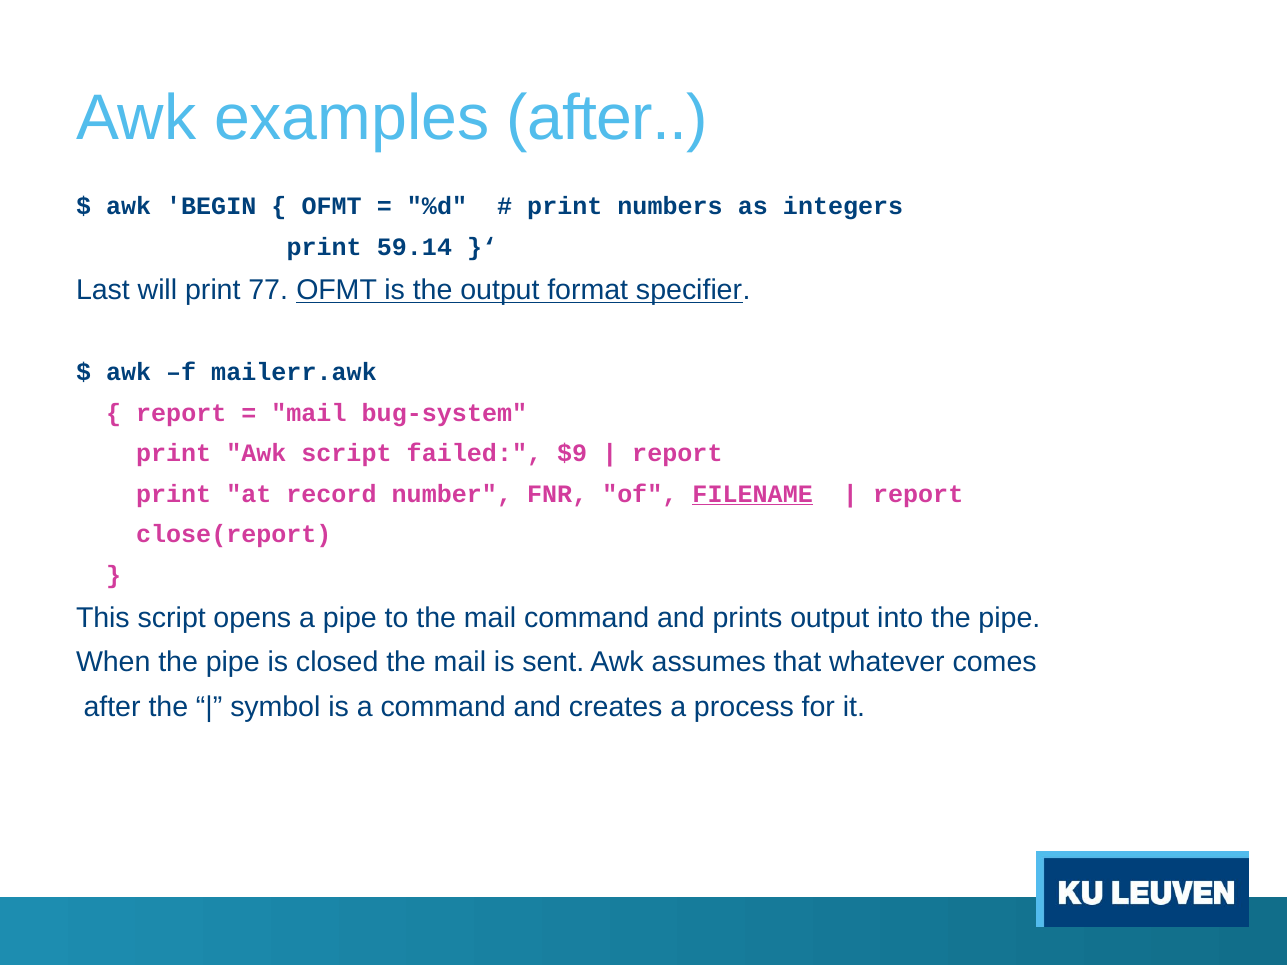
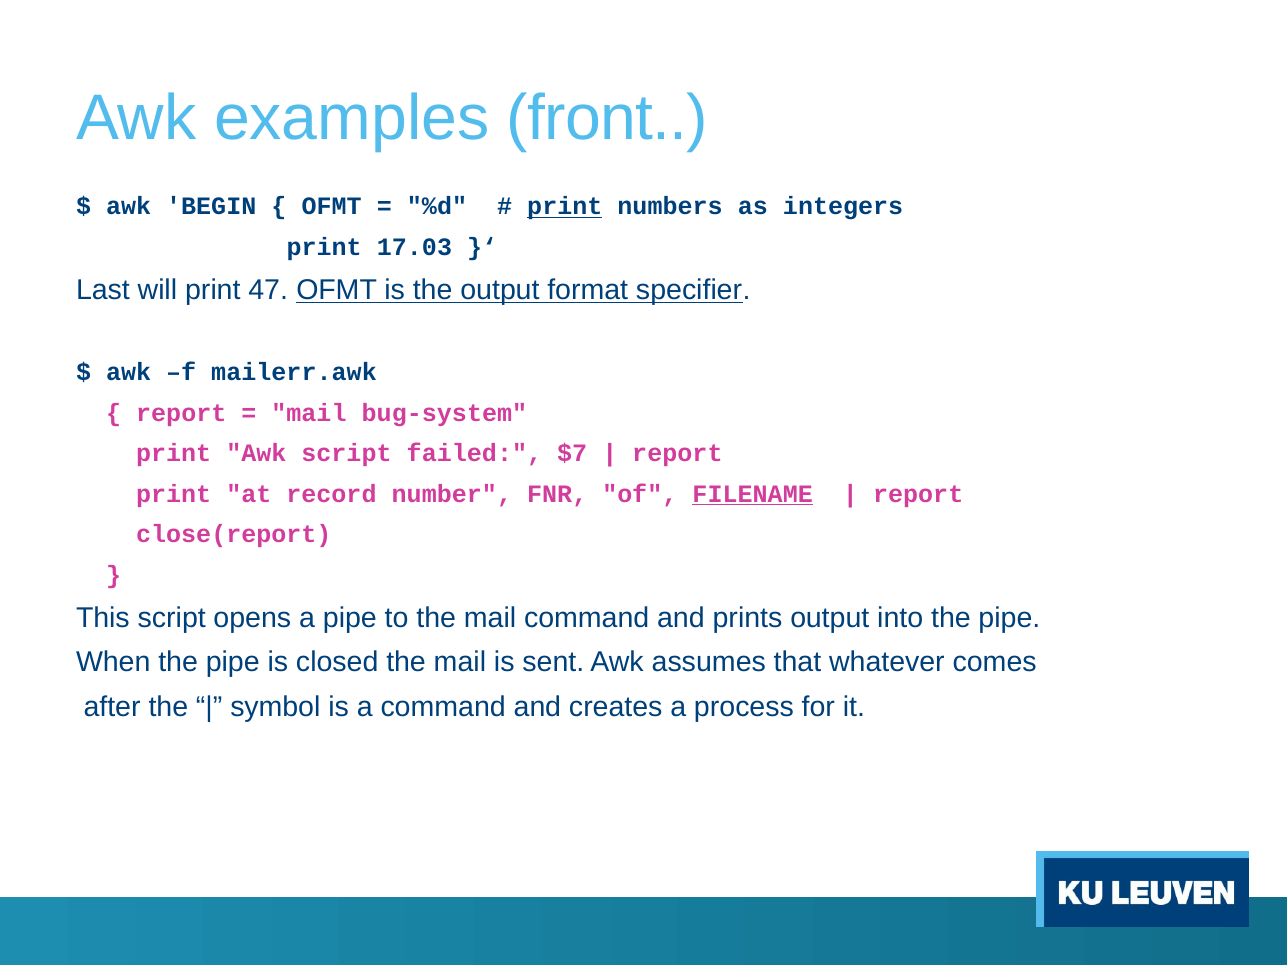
examples after: after -> front (607, 118)
print underline: none -> present (565, 207)
59.14: 59.14 -> 17.03 (414, 247)
77: 77 -> 47 (268, 290)
$9: $9 -> $7 (572, 454)
